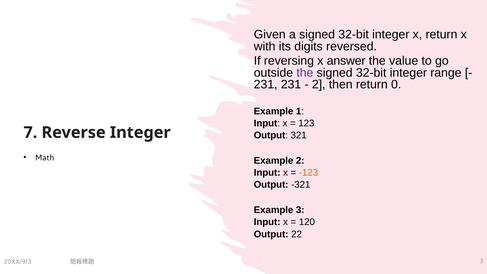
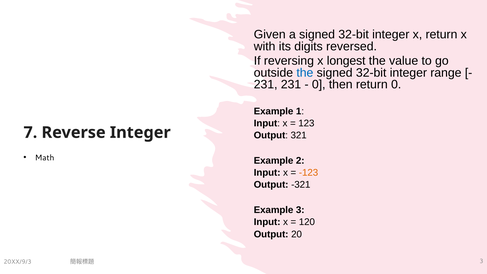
answer: answer -> longest (346, 61)
the colour: purple -> blue (305, 73)
2: 2 -> 0 (319, 85)
22: 22 -> 20 (297, 234)
